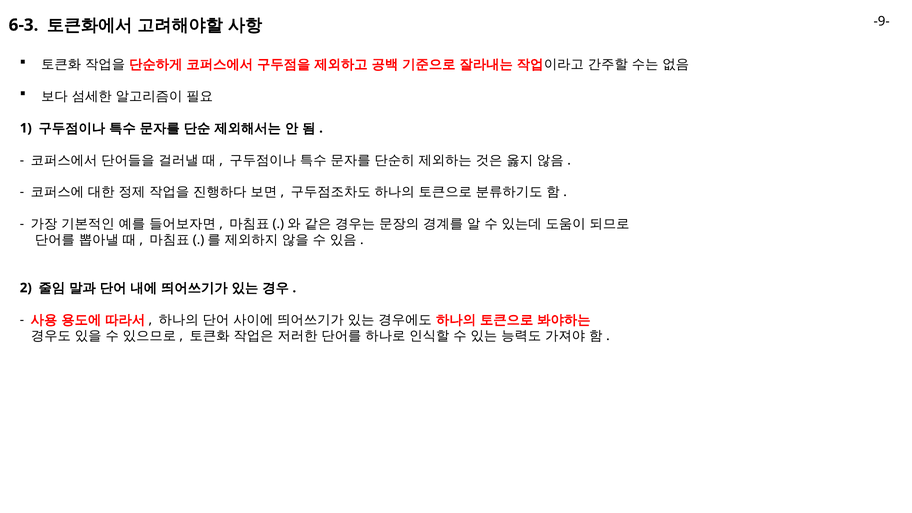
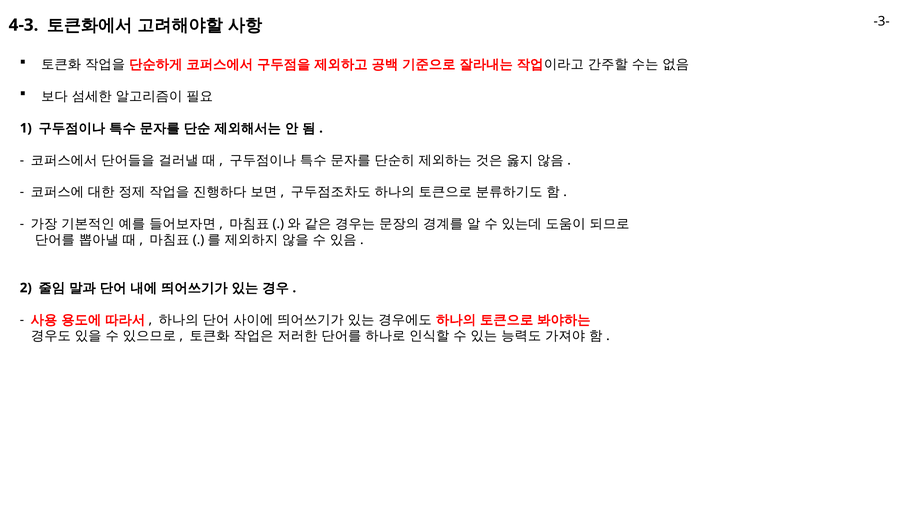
-9-: -9- -> -3- (882, 21)
6-3: 6-3 -> 4-3 (24, 25)
